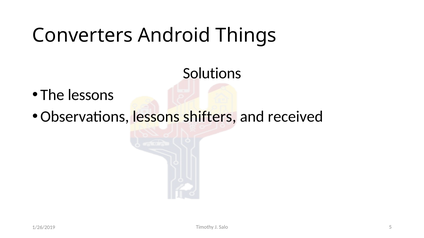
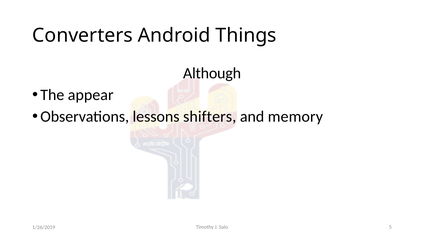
Solutions: Solutions -> Although (212, 74)
The lessons: lessons -> appear (91, 95)
received: received -> memory (295, 117)
